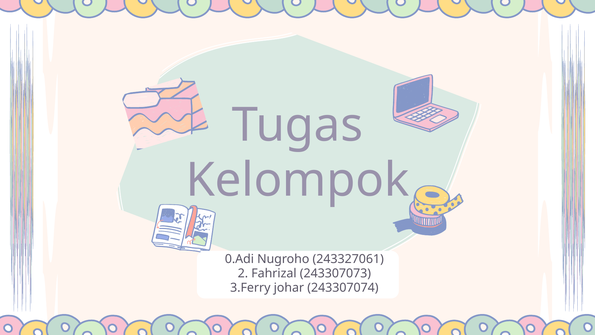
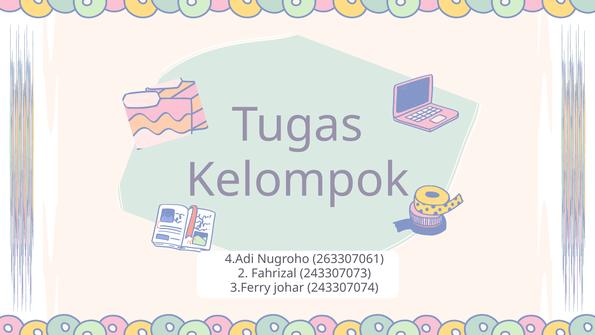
0.Adi: 0.Adi -> 4.Adi (239, 259)
243327061: 243327061 -> 263307061 (348, 259)
